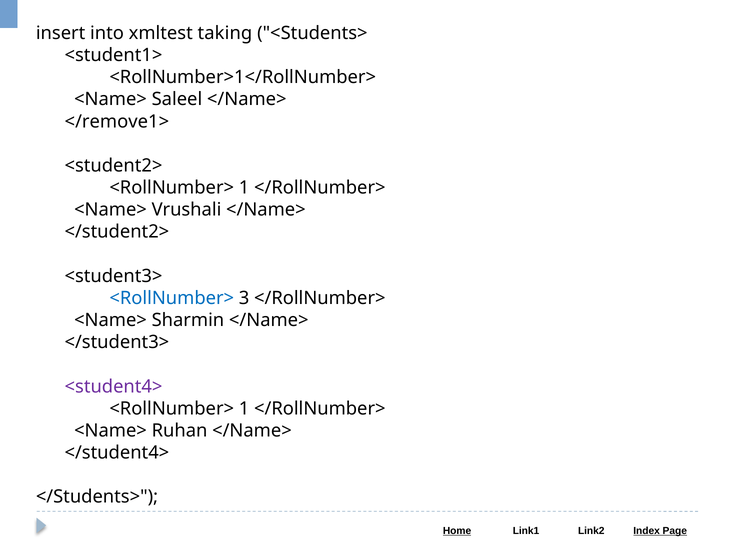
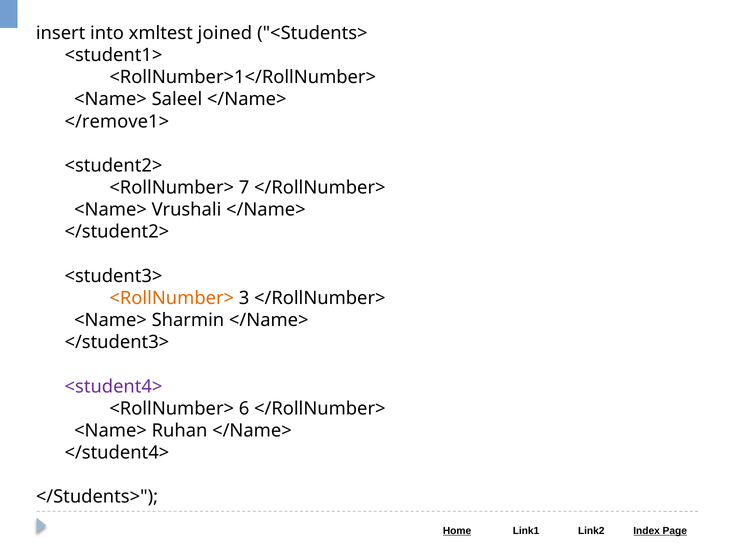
taking: taking -> joined (225, 33)
1: 1 -> 7 (244, 187)
<RollNumber> colour: blue -> orange (172, 298)
1: 1 -> 6 (244, 408)
